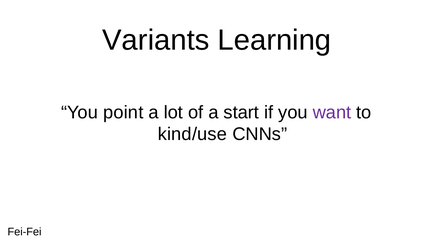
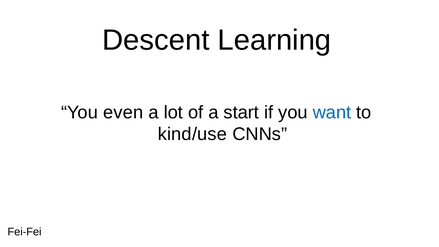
Variants: Variants -> Descent (156, 40)
point: point -> even (123, 112)
want colour: purple -> blue (332, 112)
